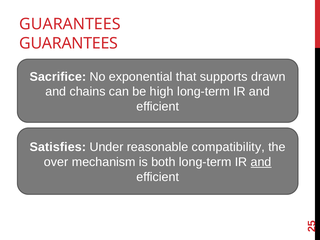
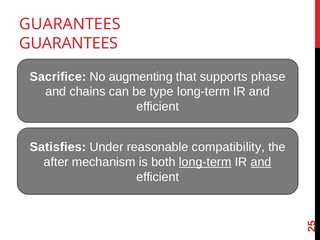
exponential: exponential -> augmenting (141, 77)
drawn: drawn -> phase (268, 77)
high: high -> type (162, 92)
over: over -> after (56, 162)
long-term underline: none -> present (205, 162)
